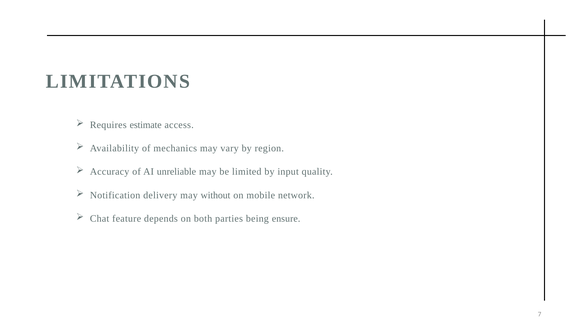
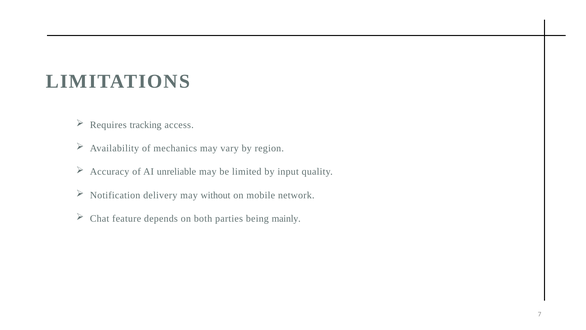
estimate: estimate -> tracking (146, 125)
ensure: ensure -> mainly (286, 218)
